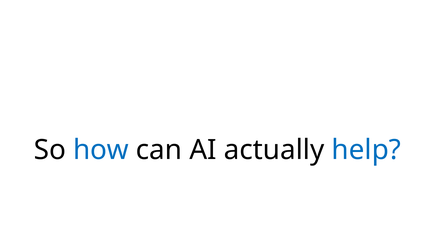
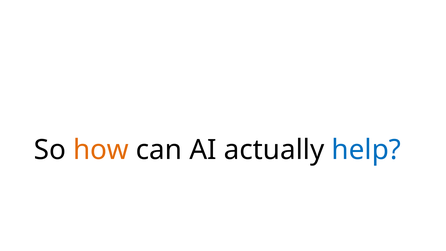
how colour: blue -> orange (101, 150)
